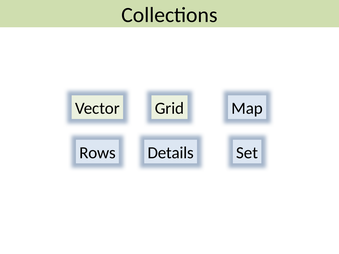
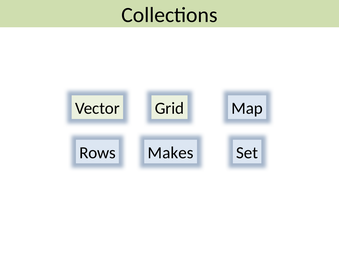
Details: Details -> Makes (171, 153)
